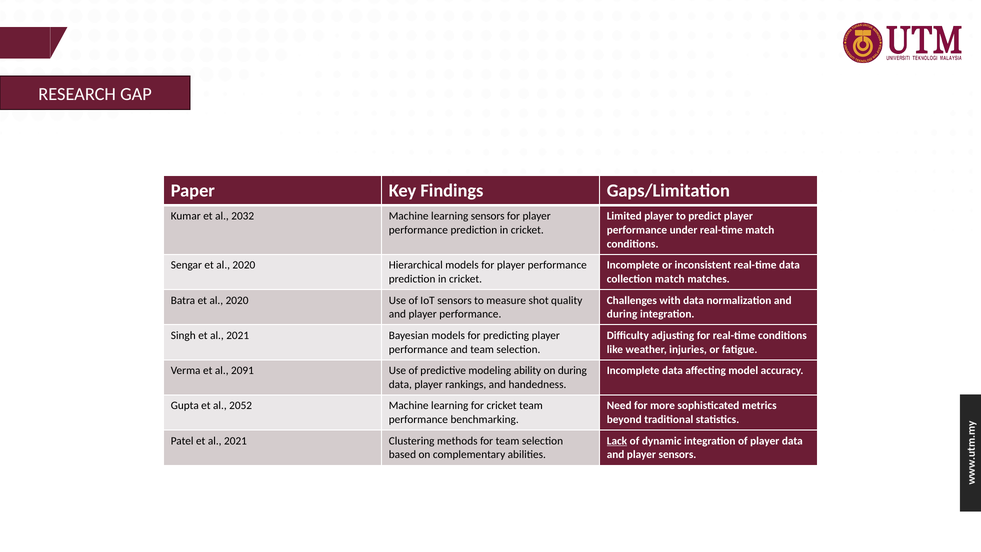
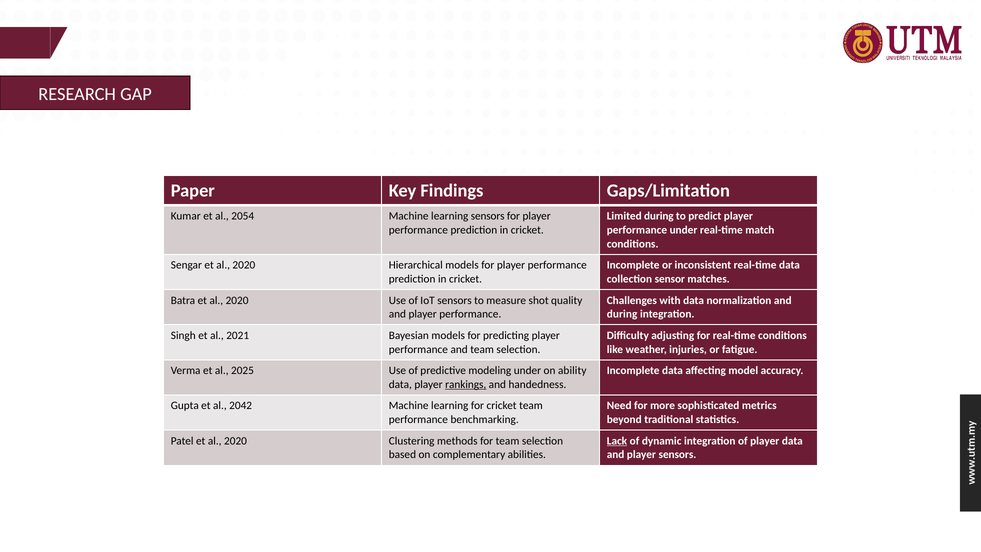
2032: 2032 -> 2054 (243, 216)
Limited player: player -> during (659, 216)
collection match: match -> sensor (670, 279)
2091: 2091 -> 2025 (242, 370)
modeling ability: ability -> under (527, 370)
on during: during -> ability (572, 370)
rankings underline: none -> present (466, 384)
2052: 2052 -> 2042 (241, 406)
Patel et al 2021: 2021 -> 2020 (236, 441)
